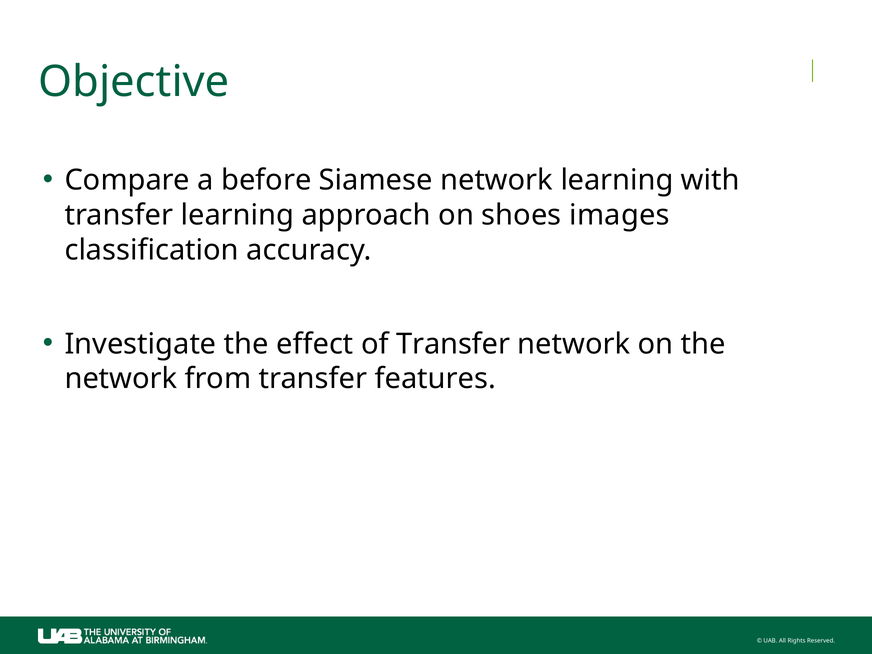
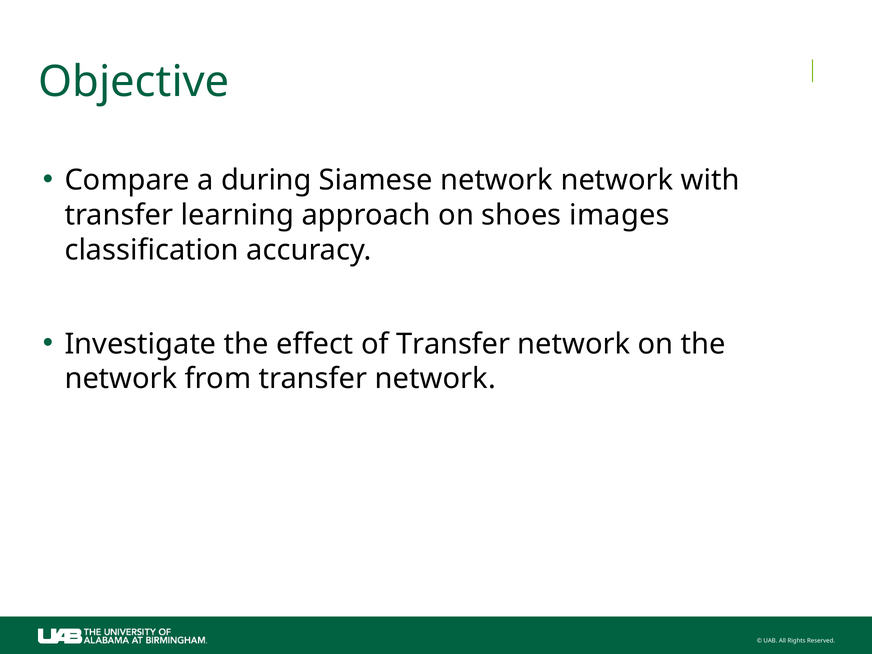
before: before -> during (266, 180)
network learning: learning -> network (617, 180)
from transfer features: features -> network (435, 379)
